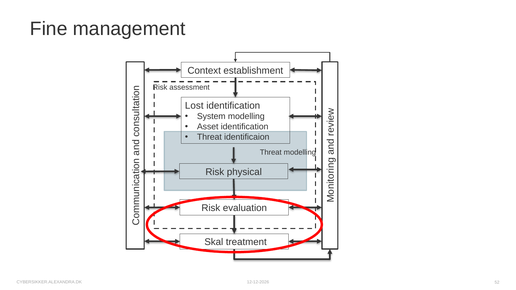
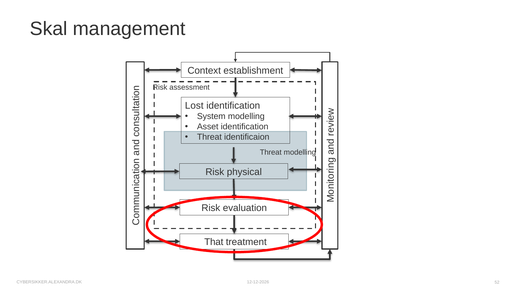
Fine: Fine -> Skal (49, 29)
Skal: Skal -> That (214, 242)
